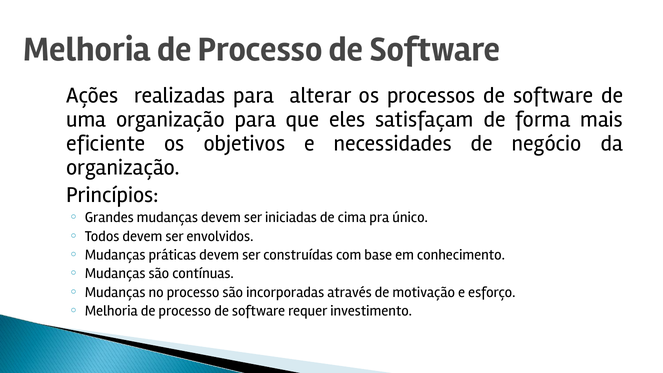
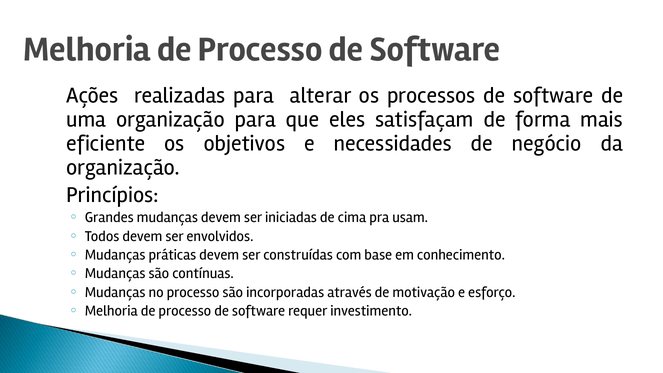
único: único -> usam (410, 217)
